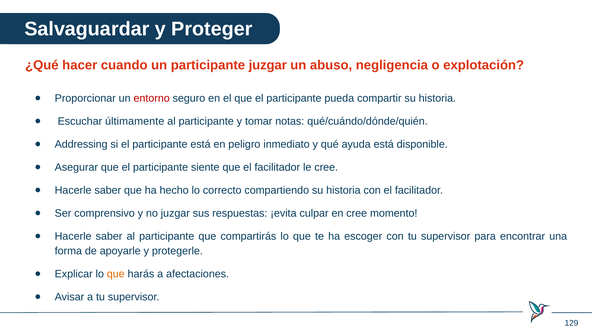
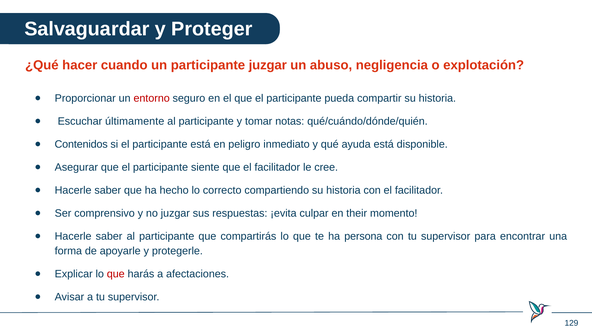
Addressing: Addressing -> Contenidos (81, 144)
en cree: cree -> their (357, 213)
escoger: escoger -> persona (363, 236)
que colour: orange -> red (116, 274)
